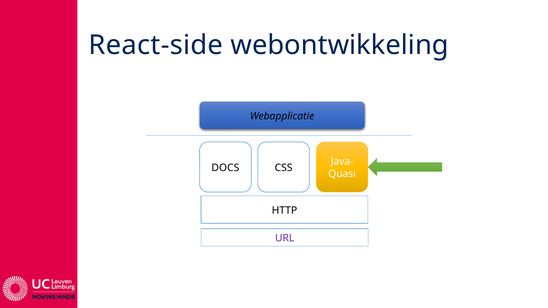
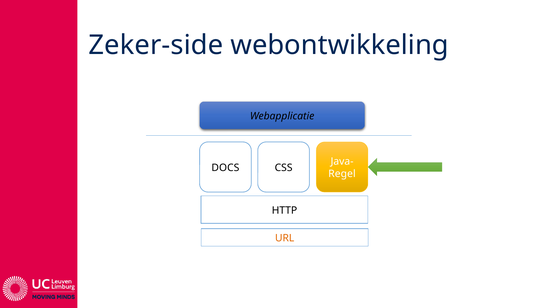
React-side: React-side -> Zeker-side (156, 45)
Quasi: Quasi -> Regel (342, 174)
URL colour: purple -> orange (285, 238)
